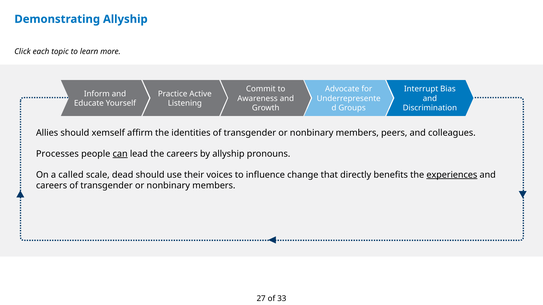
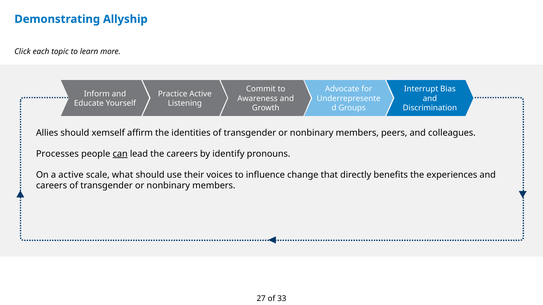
by allyship: allyship -> identify (228, 154)
a called: called -> active (71, 175)
dead: dead -> what (123, 175)
experiences underline: present -> none (452, 175)
